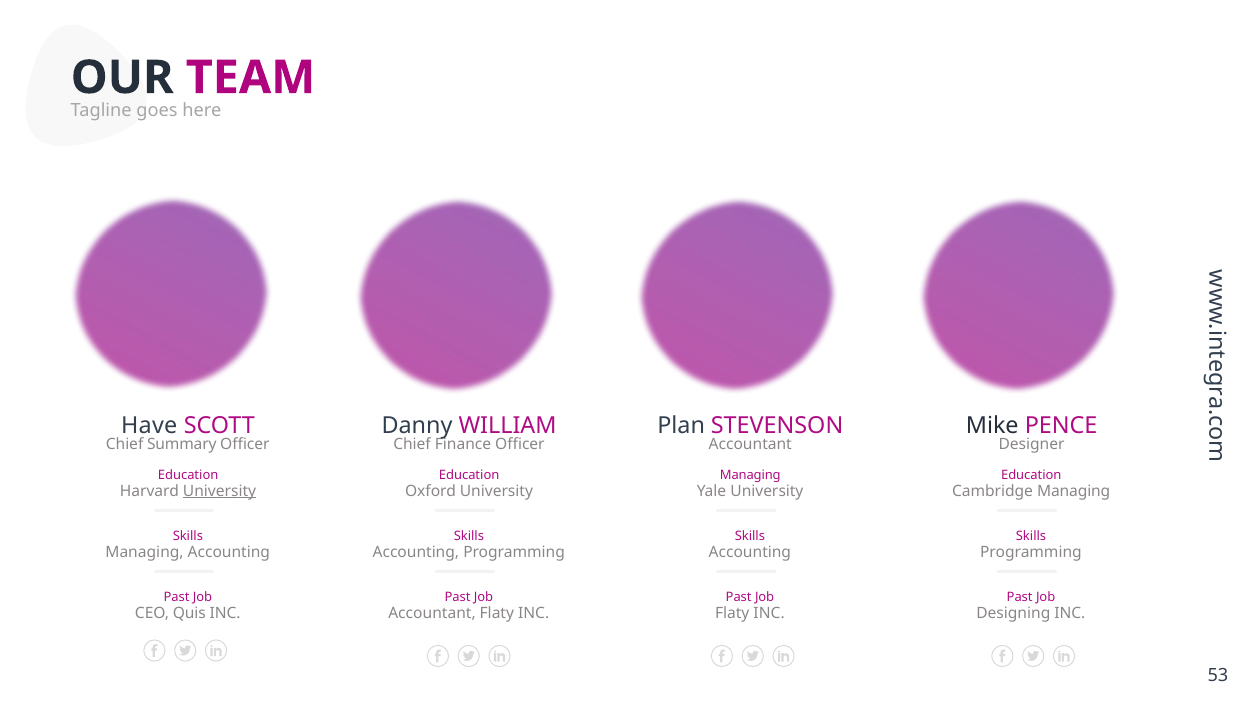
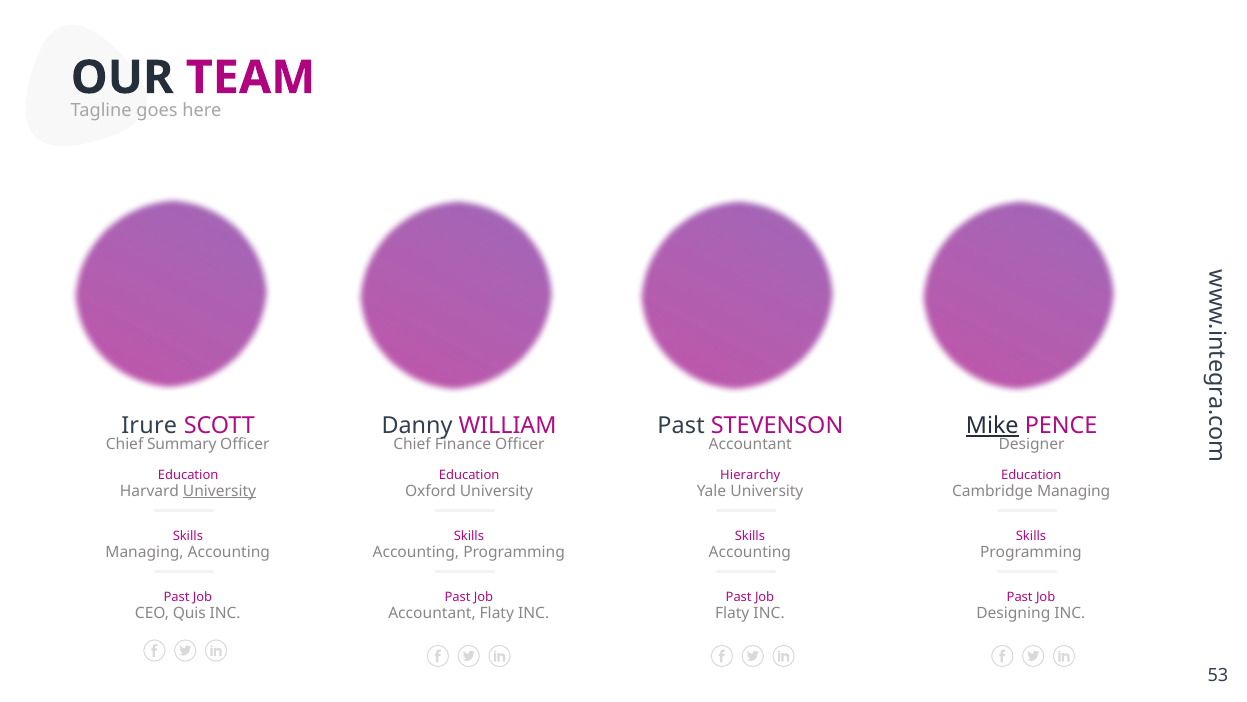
Have: Have -> Irure (149, 425)
Plan: Plan -> Past (681, 425)
Mike underline: none -> present (992, 425)
Managing: Managing -> Hierarchy (750, 475)
